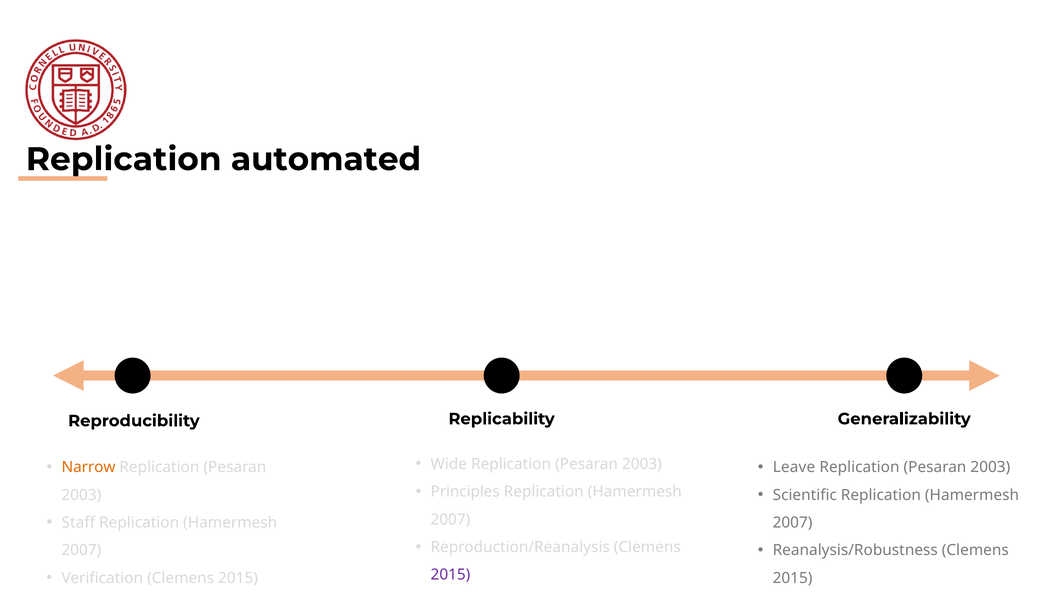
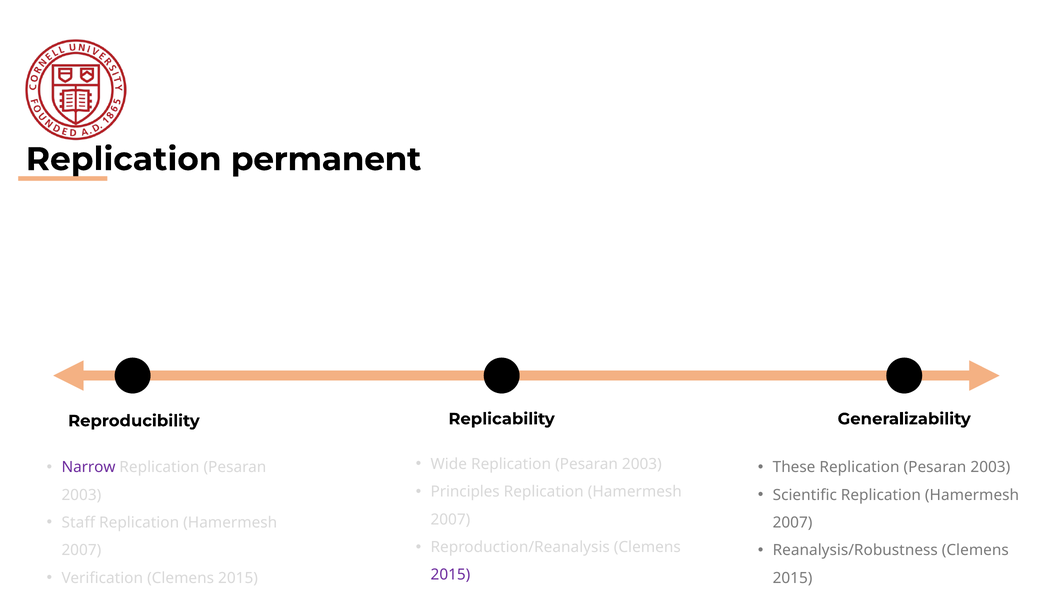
automated: automated -> permanent (326, 159)
Narrow colour: orange -> purple (89, 467)
Leave: Leave -> These (794, 467)
